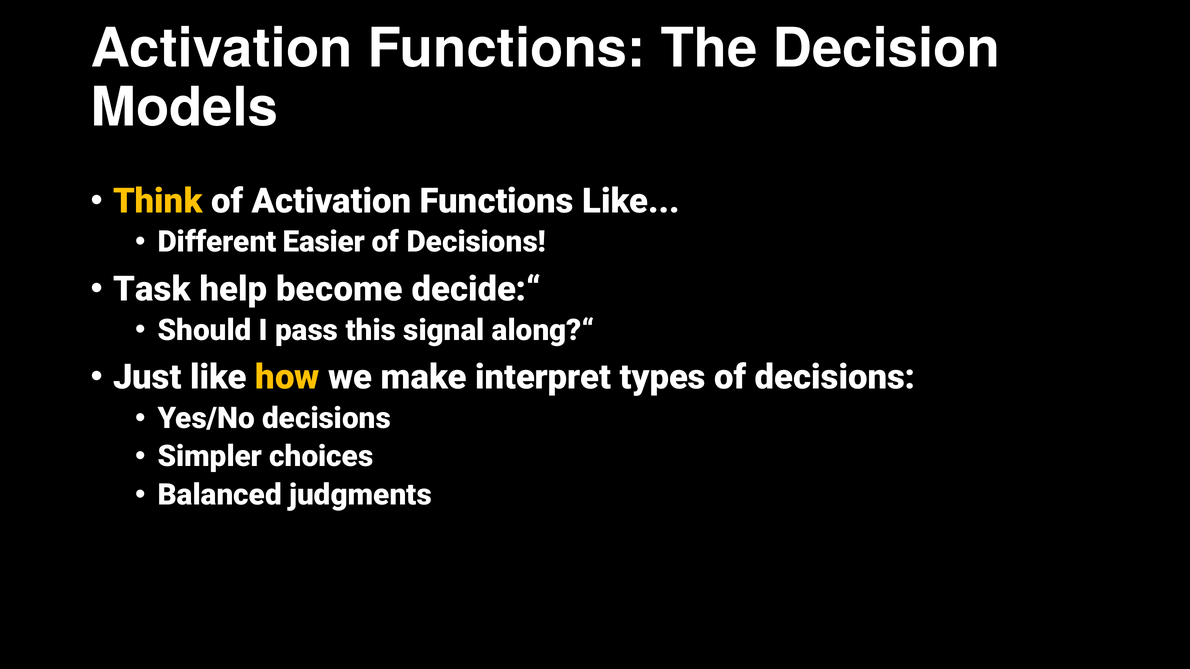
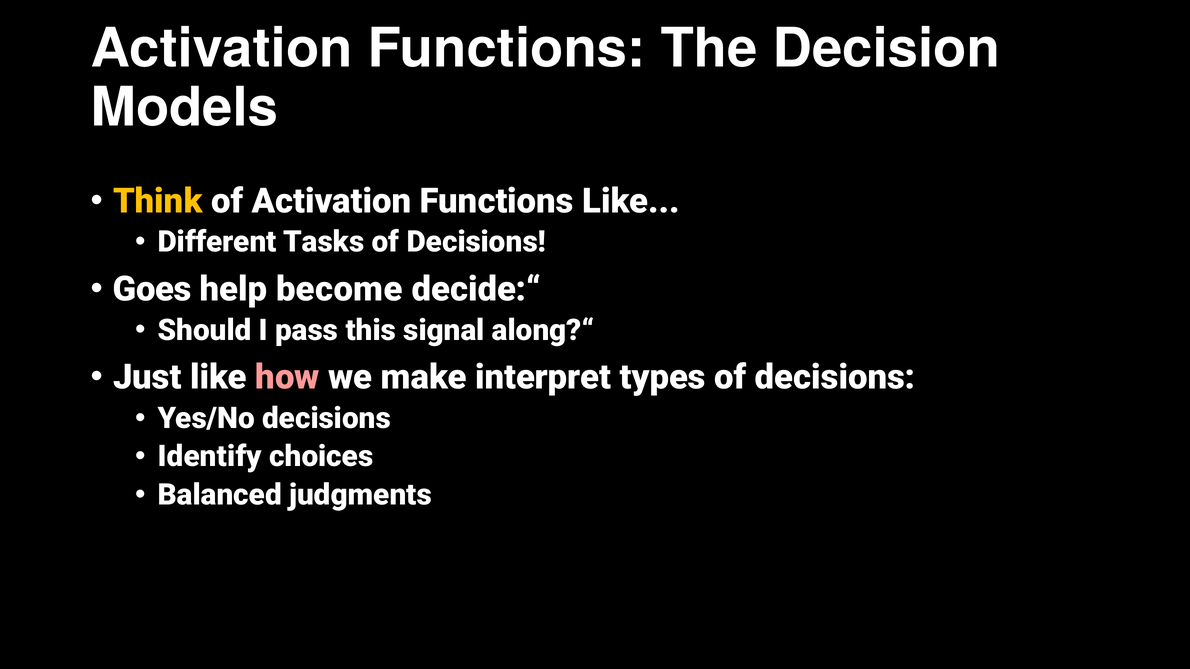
Easier: Easier -> Tasks (324, 242)
Task: Task -> Goes (152, 289)
how colour: yellow -> pink (288, 378)
Simpler: Simpler -> Identify (210, 457)
